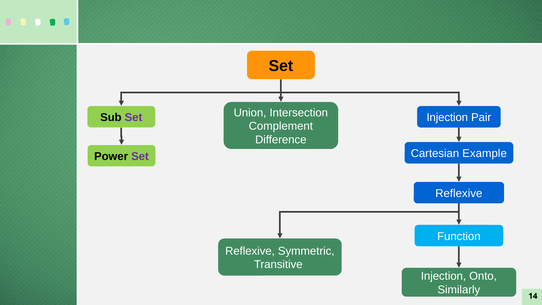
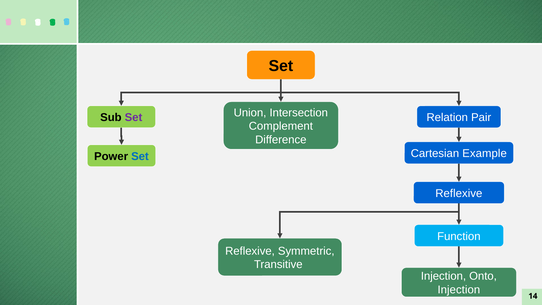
Injection: Injection -> Relation (447, 118)
Set colour: purple -> blue (140, 156)
Similarly: Similarly -> Injection (459, 290)
